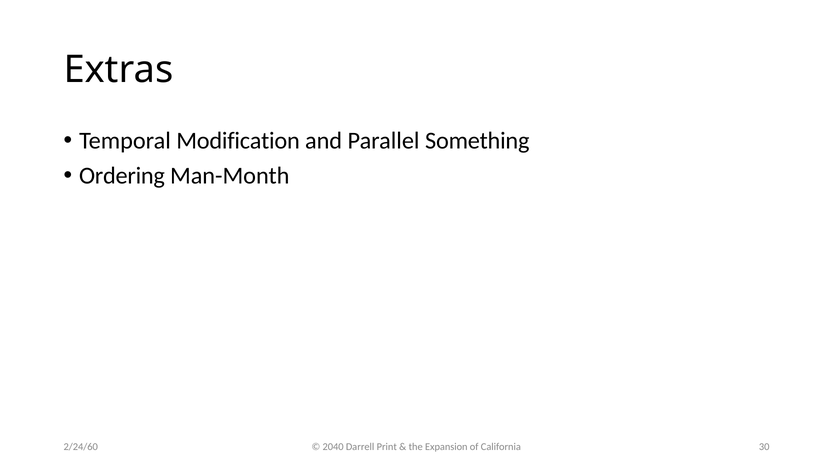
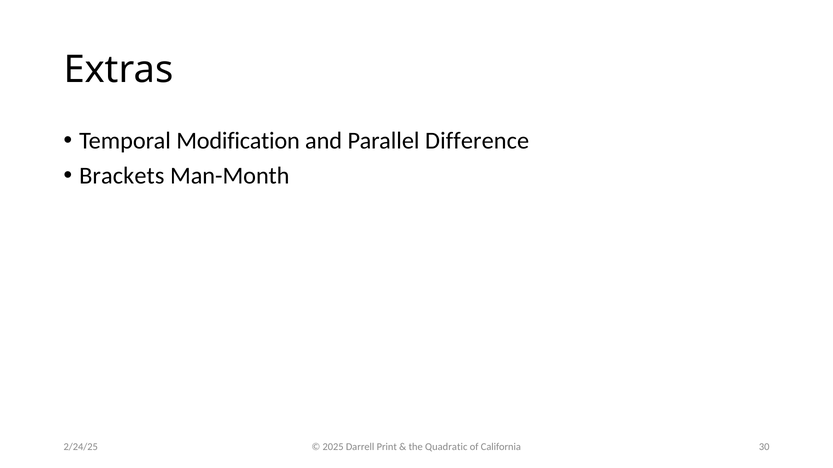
Something: Something -> Difference (477, 141)
Ordering: Ordering -> Brackets (122, 176)
2040: 2040 -> 2025 (333, 447)
Expansion: Expansion -> Quadratic (446, 447)
2/24/60: 2/24/60 -> 2/24/25 (81, 447)
